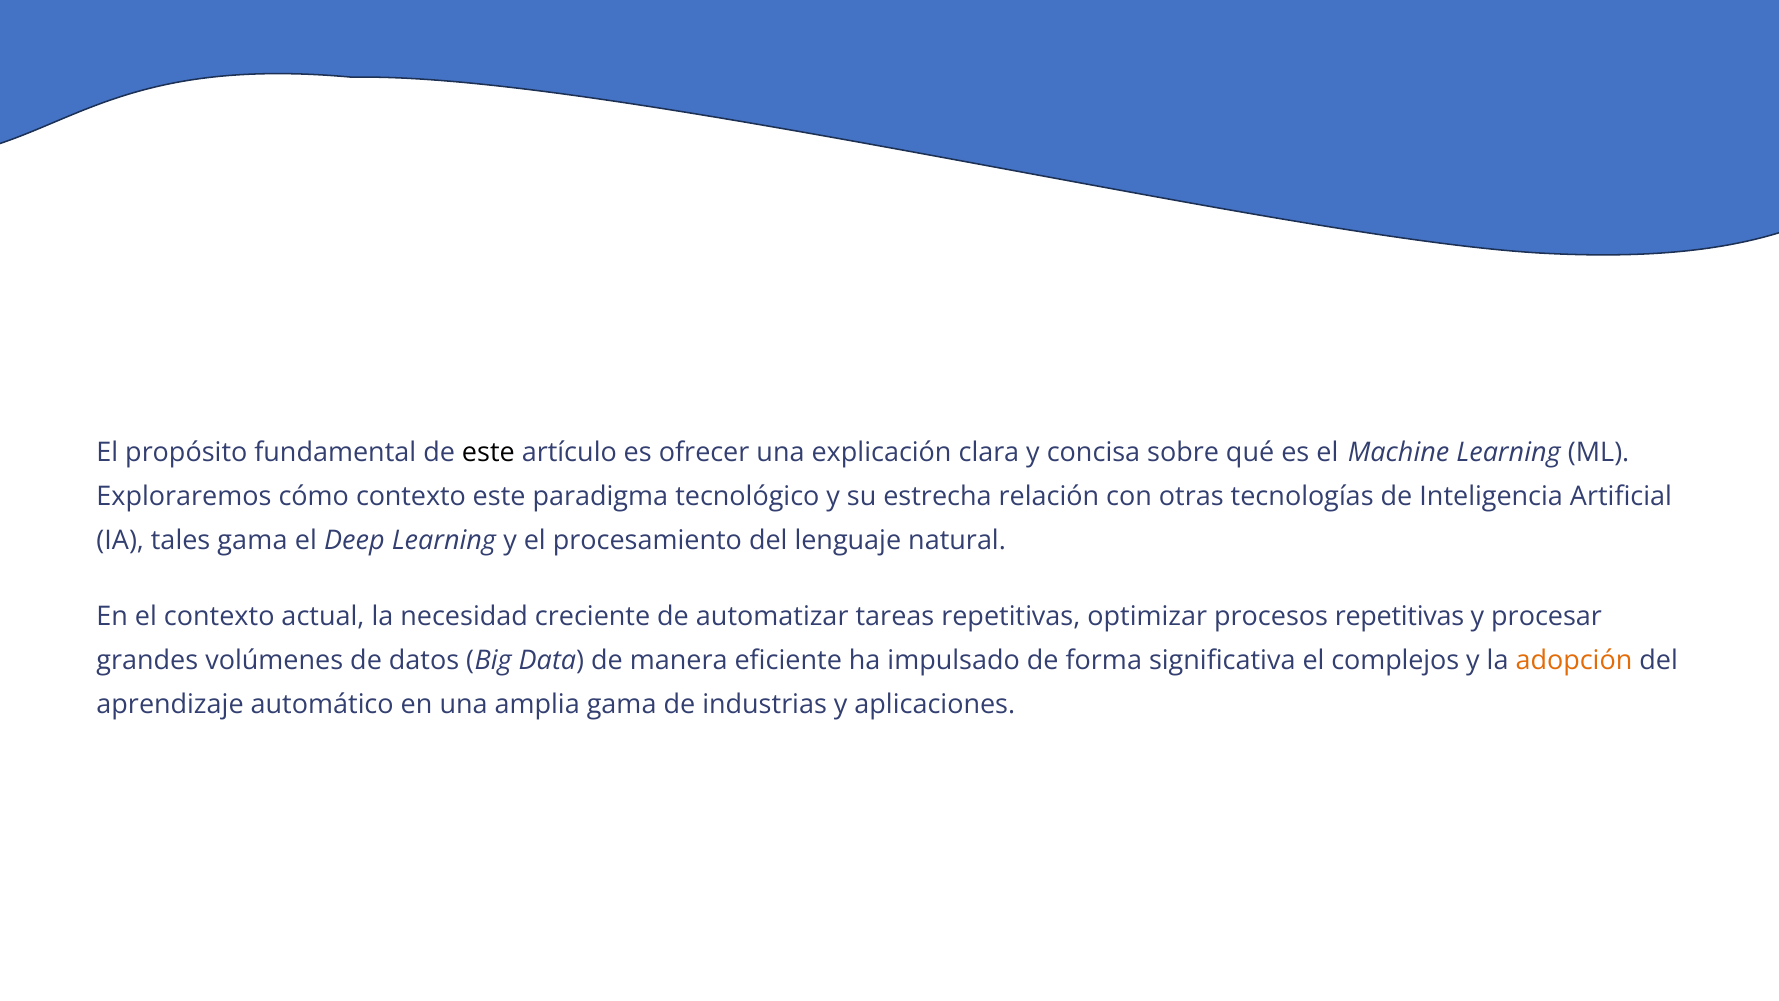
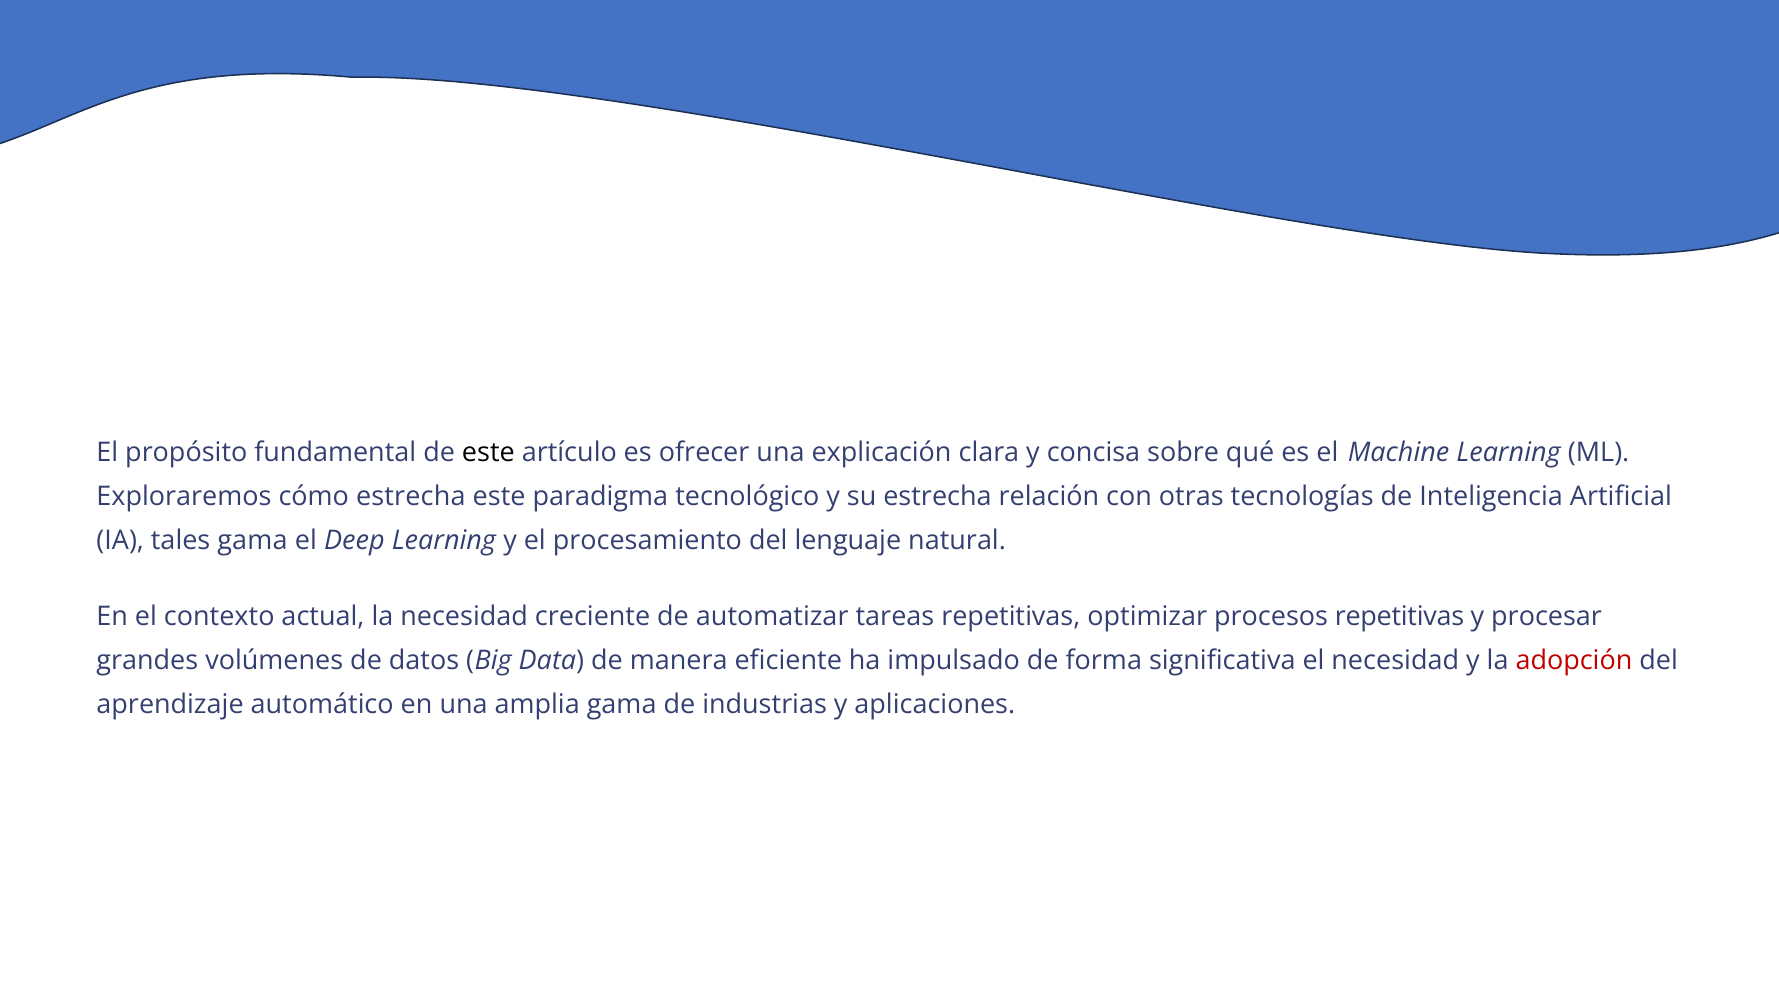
cómo contexto: contexto -> estrecha (411, 497)
el complejos: complejos -> necesidad (1395, 660)
adopción colour: orange -> red (1574, 660)
